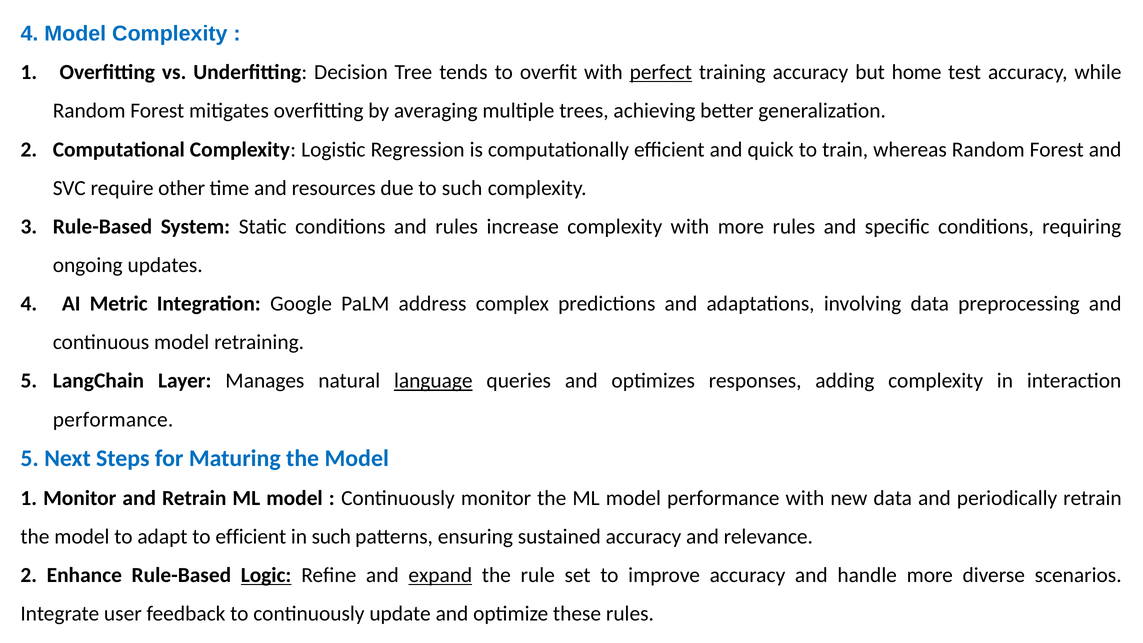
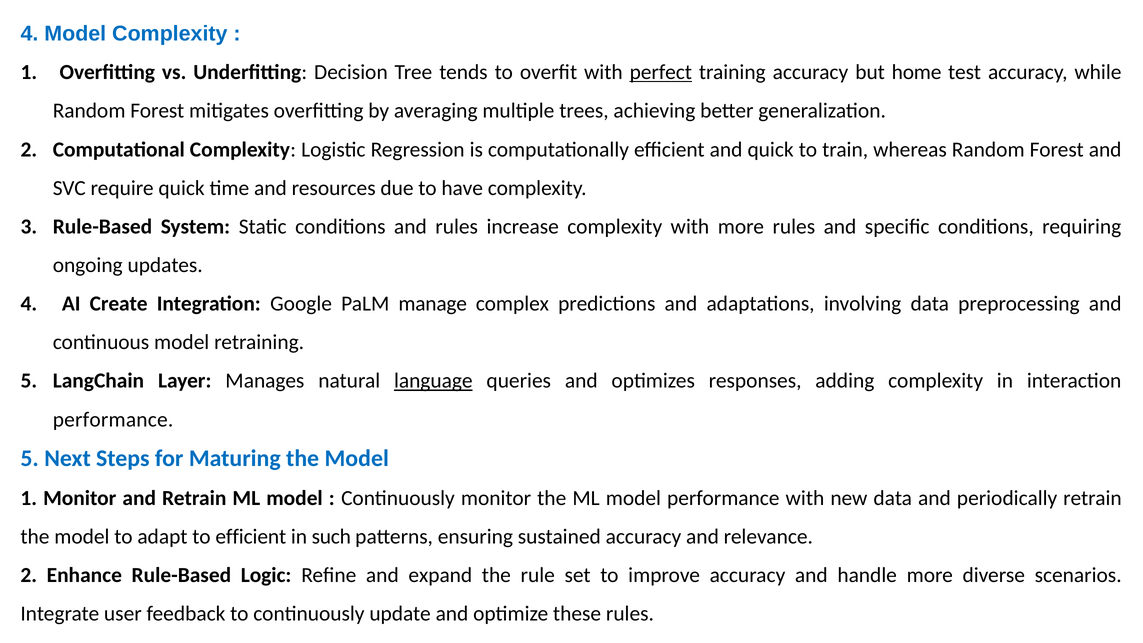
require other: other -> quick (182, 188)
to such: such -> have (462, 188)
Metric: Metric -> Create (119, 304)
address: address -> manage (433, 304)
Logic underline: present -> none (266, 575)
expand underline: present -> none (440, 575)
